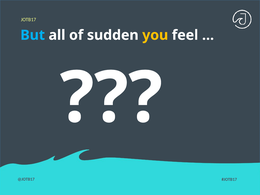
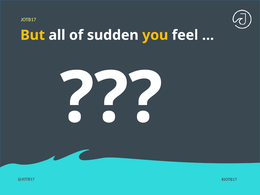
But colour: light blue -> yellow (33, 35)
